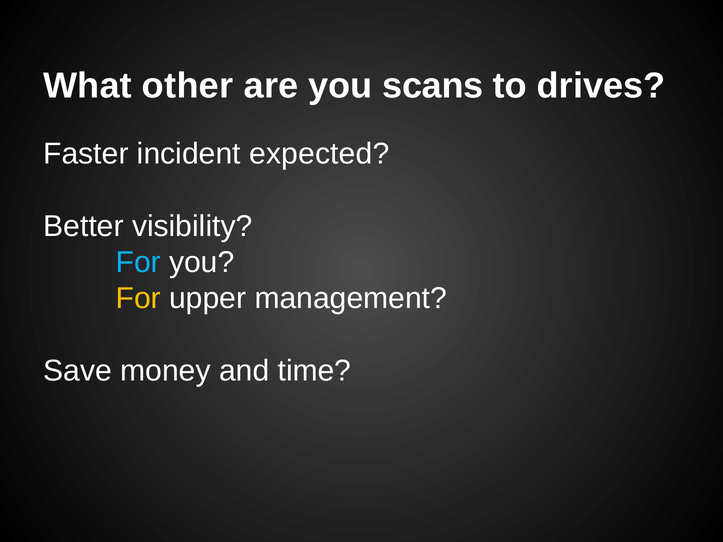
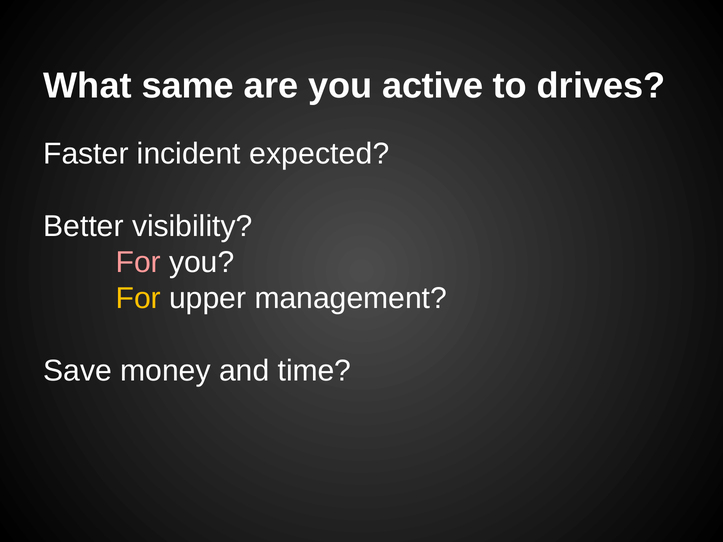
other: other -> same (188, 86)
scans: scans -> active (433, 86)
For colour: light blue -> pink (138, 262)
